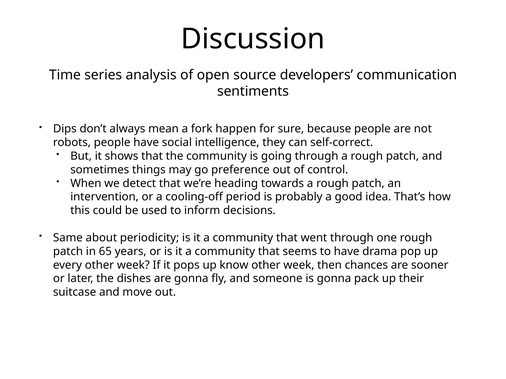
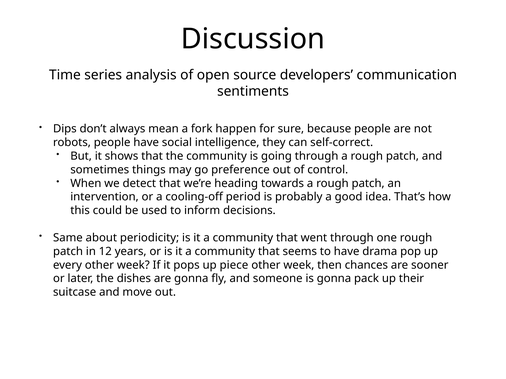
65: 65 -> 12 (105, 252)
know: know -> piece (234, 265)
